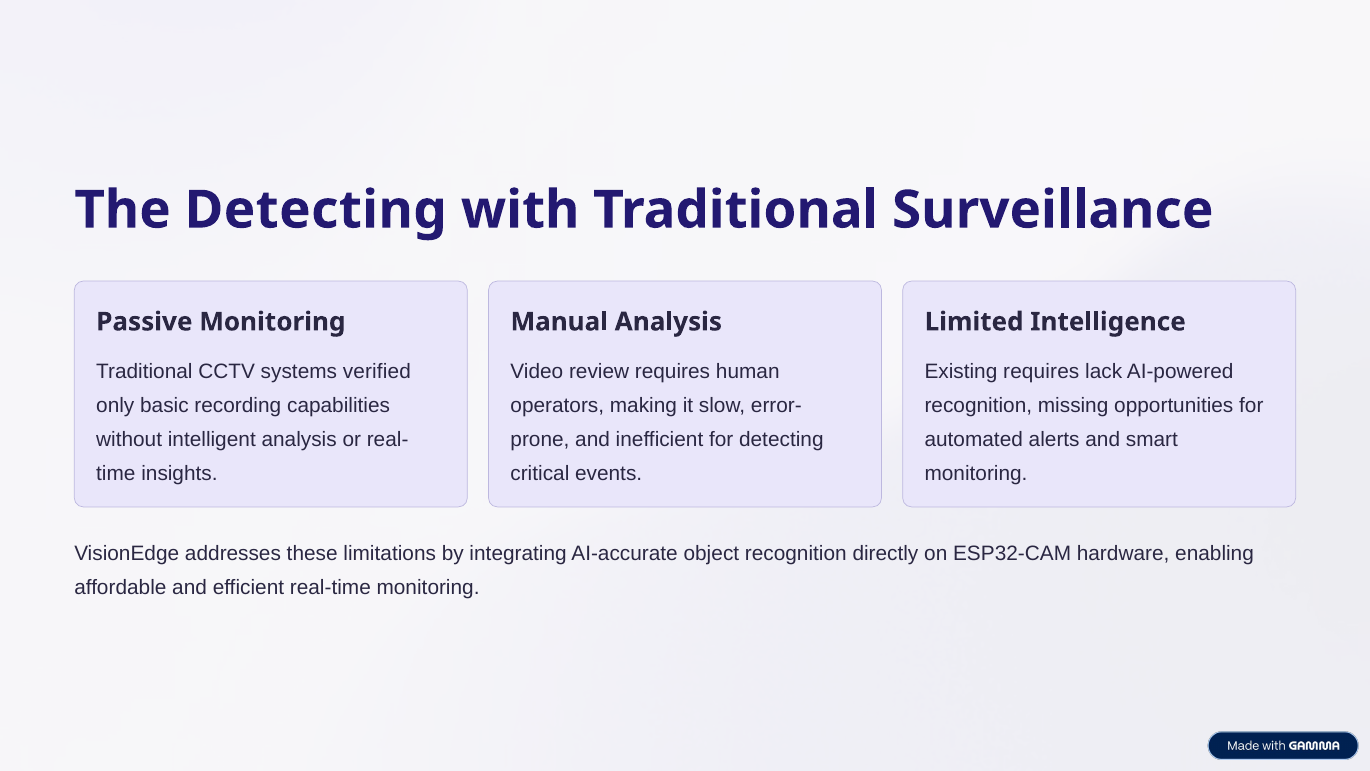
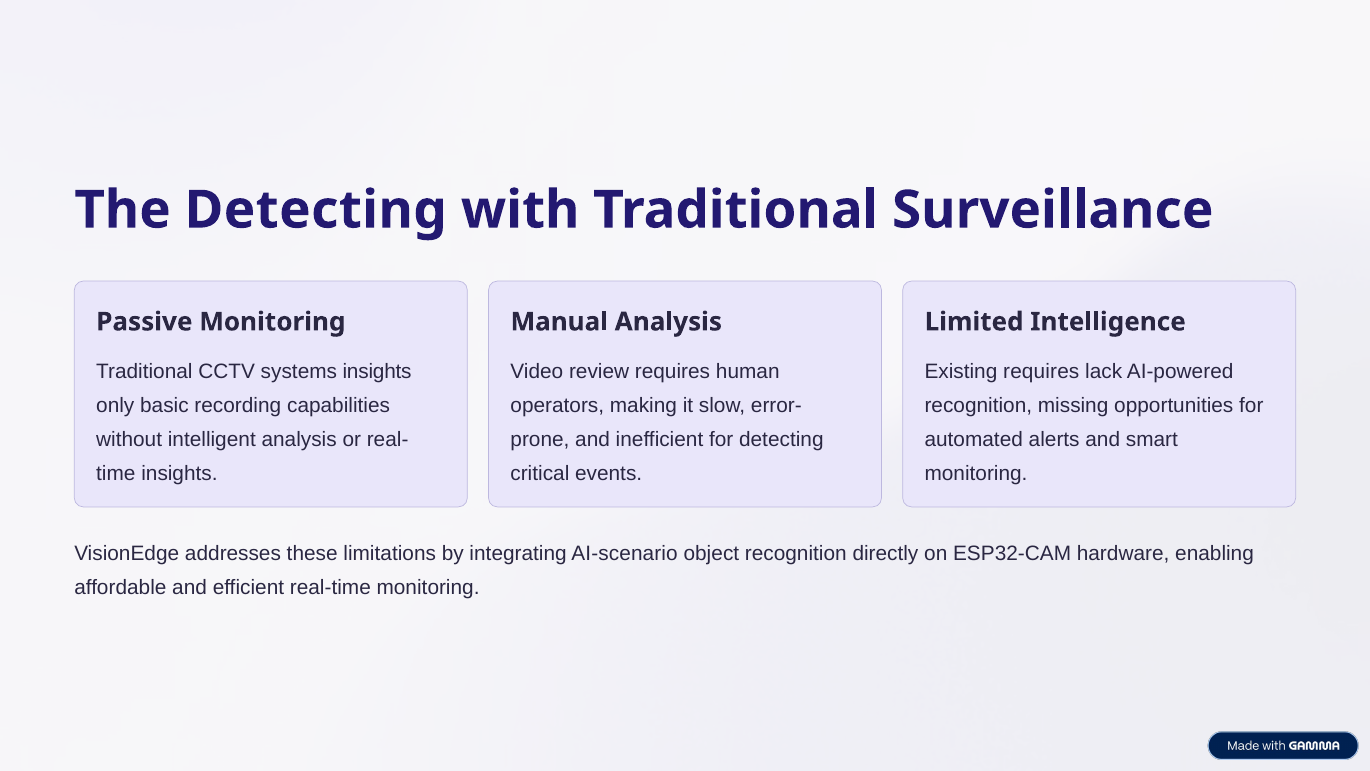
systems verified: verified -> insights (377, 372)
AI-accurate: AI-accurate -> AI-scenario (625, 553)
